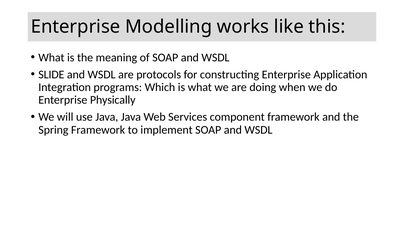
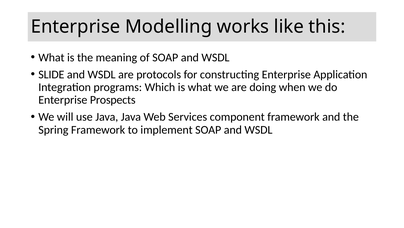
Physically: Physically -> Prospects (113, 100)
